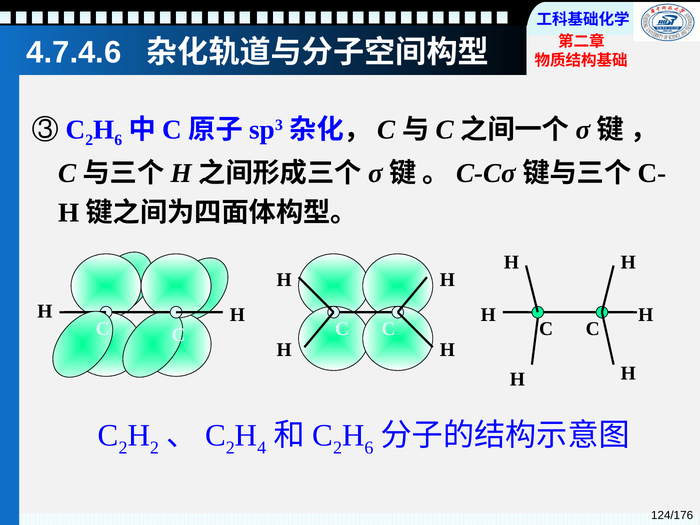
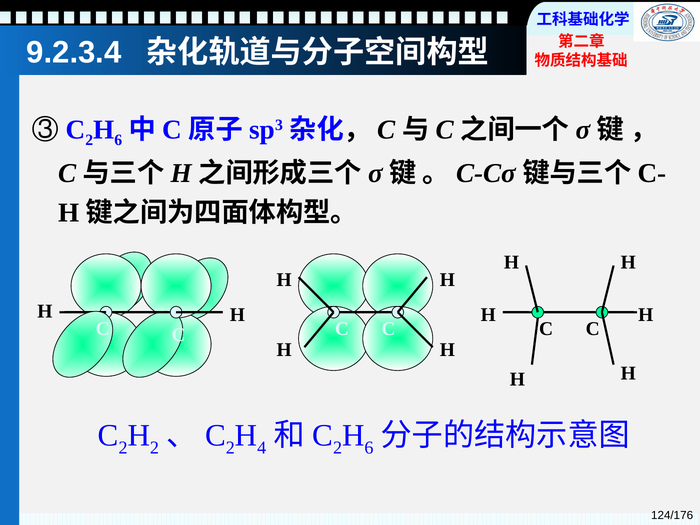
4.7.4.6: 4.7.4.6 -> 9.2.3.4 (74, 52)
